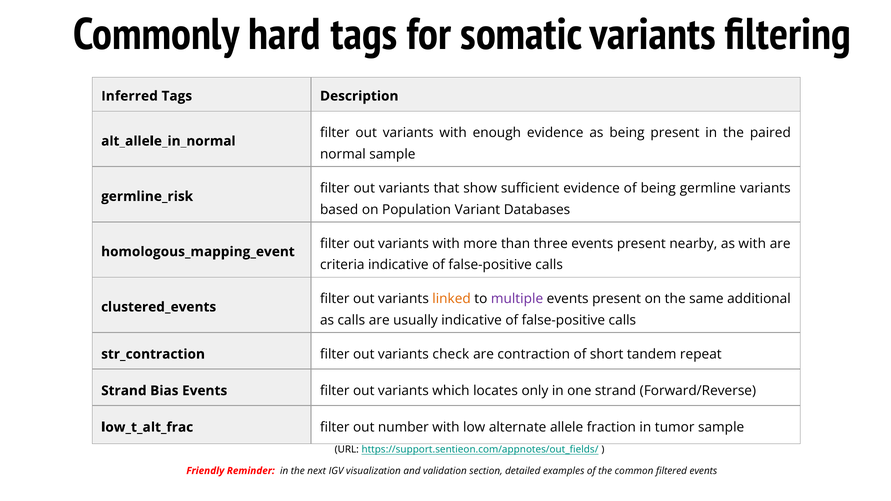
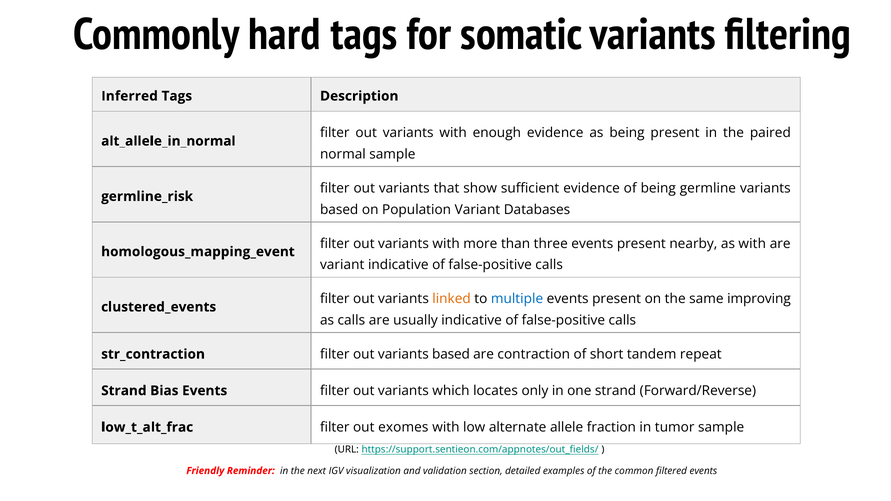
criteria: criteria -> variant (342, 265)
multiple colour: purple -> blue (517, 299)
additional: additional -> improving (759, 299)
out variants check: check -> based (451, 354)
number: number -> exomes (403, 427)
